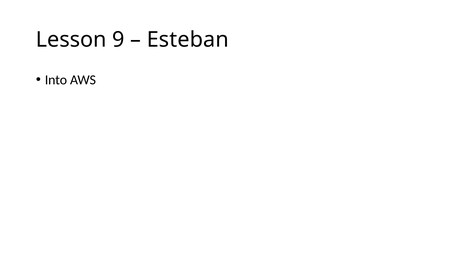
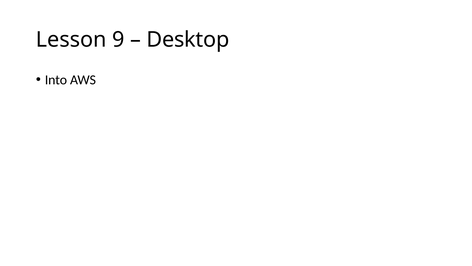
Esteban: Esteban -> Desktop (188, 40)
